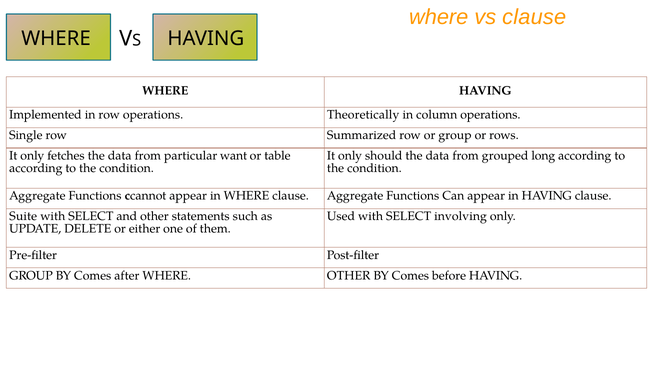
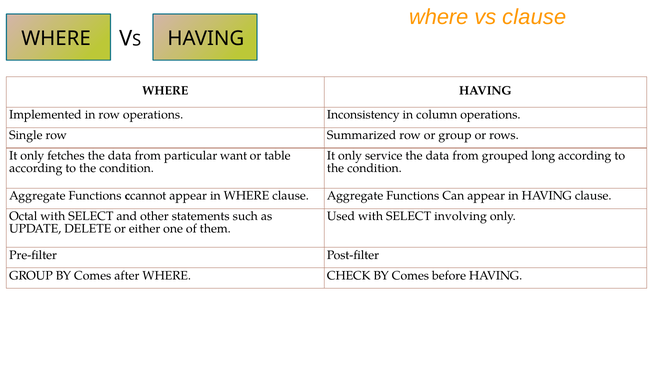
Theoretically: Theoretically -> Inconsistency (363, 115)
should: should -> service (384, 156)
Suite: Suite -> Octal (23, 216)
WHERE OTHER: OTHER -> CHECK (349, 276)
